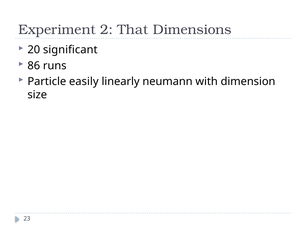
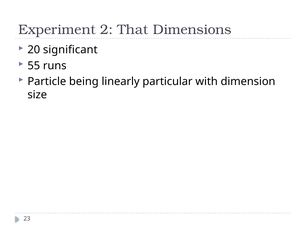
86: 86 -> 55 (34, 66)
easily: easily -> being (84, 81)
neumann: neumann -> particular (168, 81)
